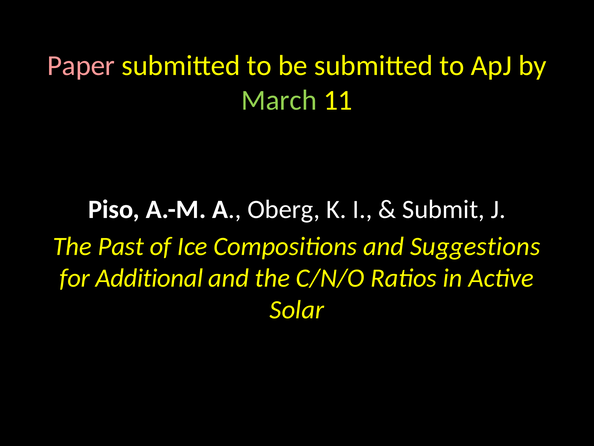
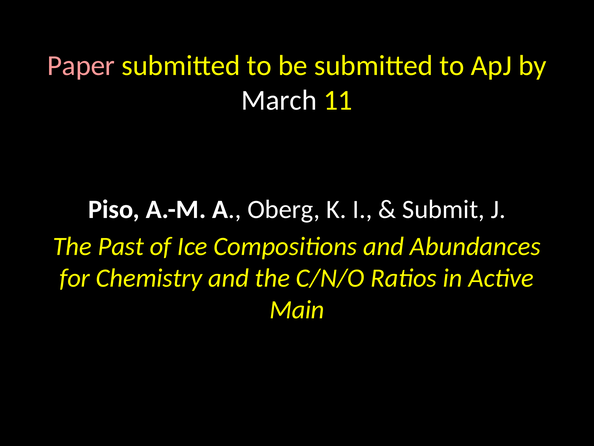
March colour: light green -> white (279, 100)
Suggestions: Suggestions -> Abundances (475, 246)
Additional: Additional -> Chemistry (149, 278)
Solar: Solar -> Main (297, 309)
